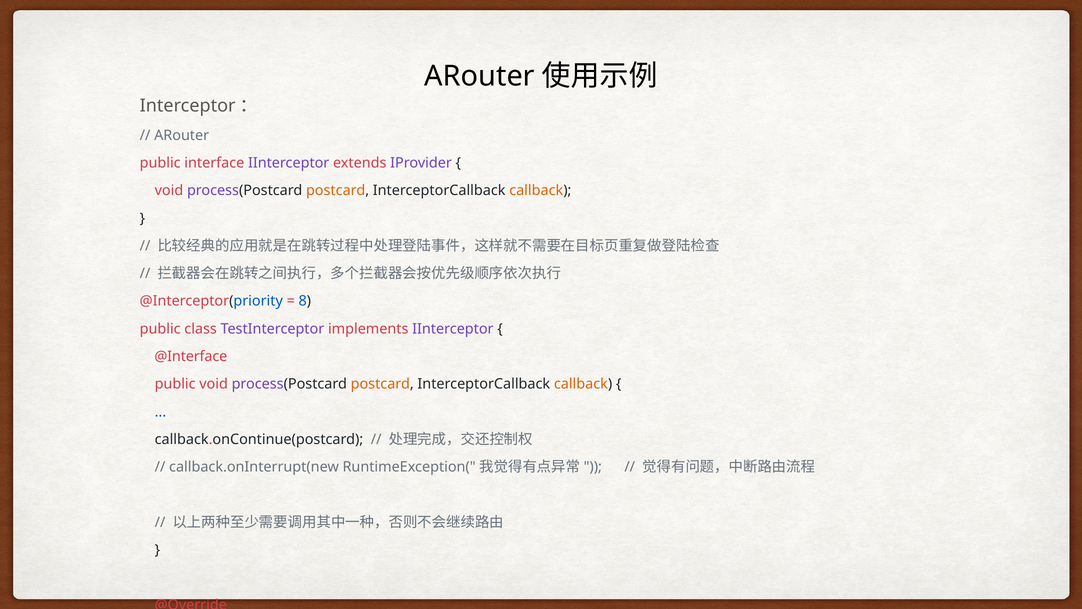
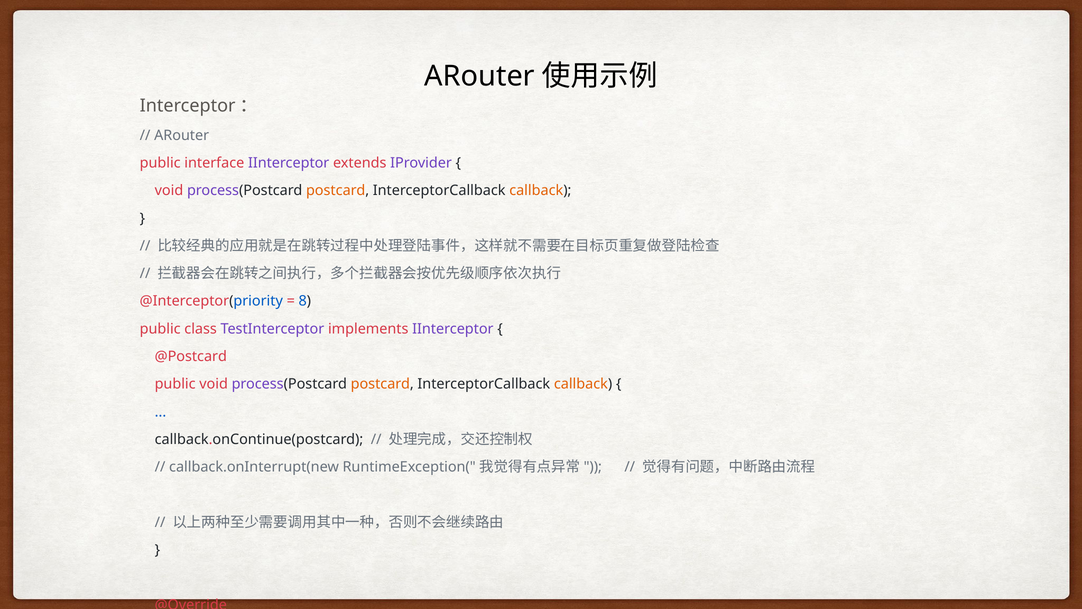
@Interface: @Interface -> @Postcard (191, 356)
